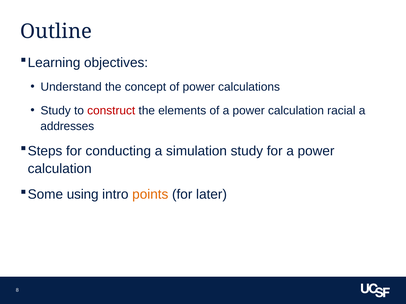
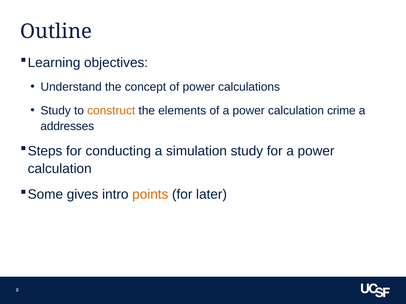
construct colour: red -> orange (111, 111)
racial: racial -> crime (341, 111)
using: using -> gives (83, 195)
